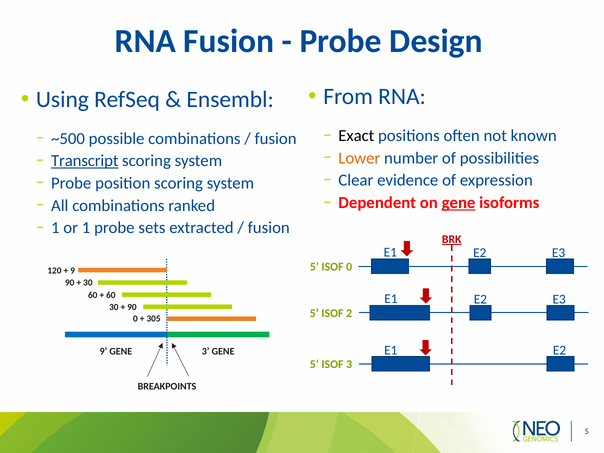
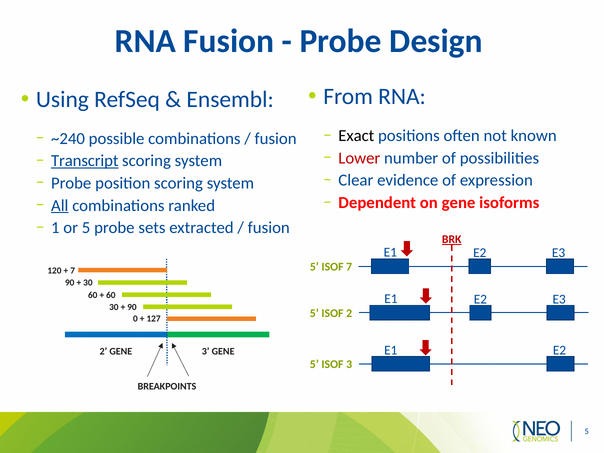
~500: ~500 -> ~240 (68, 139)
Lower colour: orange -> red (359, 158)
gene underline: present -> none (459, 203)
All underline: none -> present (60, 206)
or 1: 1 -> 5 (86, 228)
ISOF 0: 0 -> 7 (349, 267)
9: 9 -> 7 (73, 271)
305: 305 -> 127 (154, 319)
9: 9 -> 2 (103, 352)
